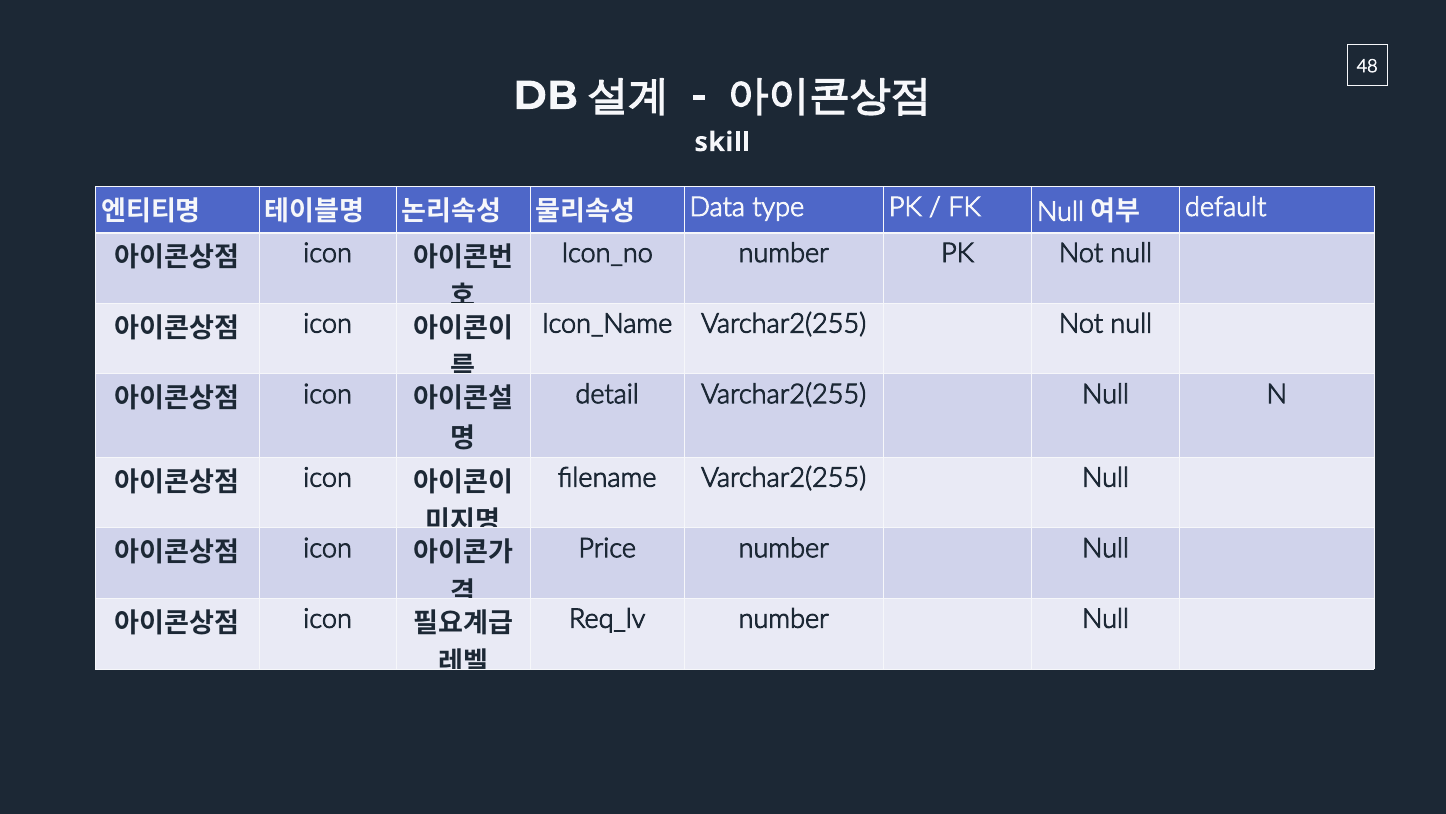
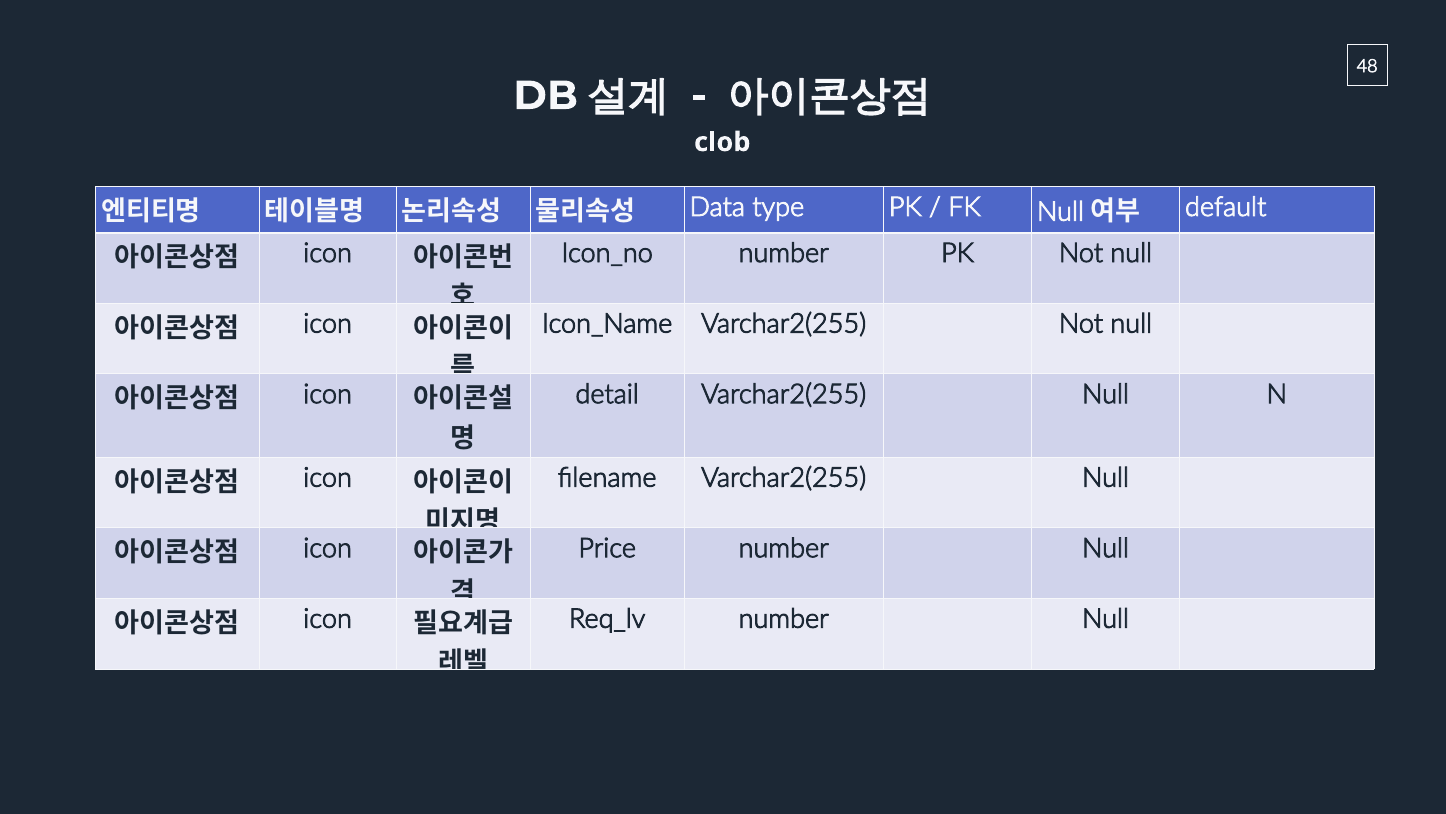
skill: skill -> clob (722, 142)
